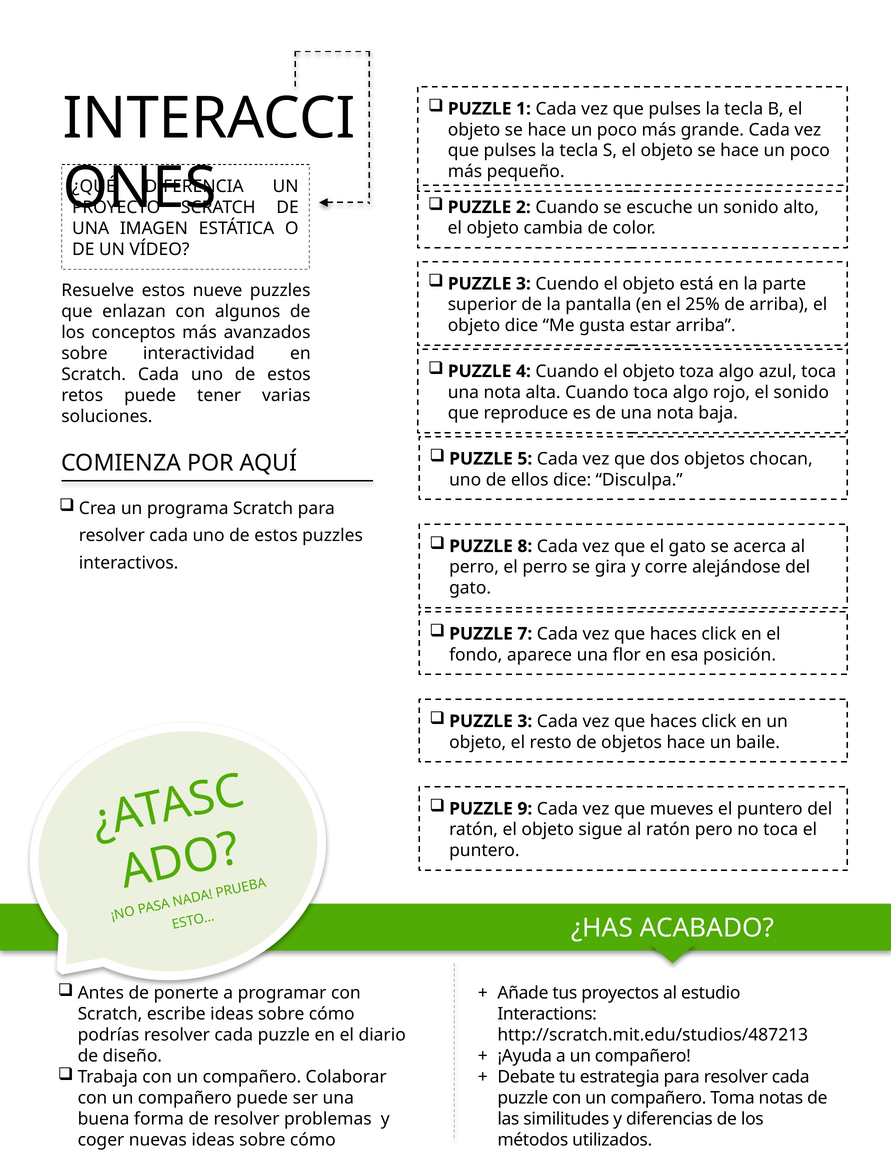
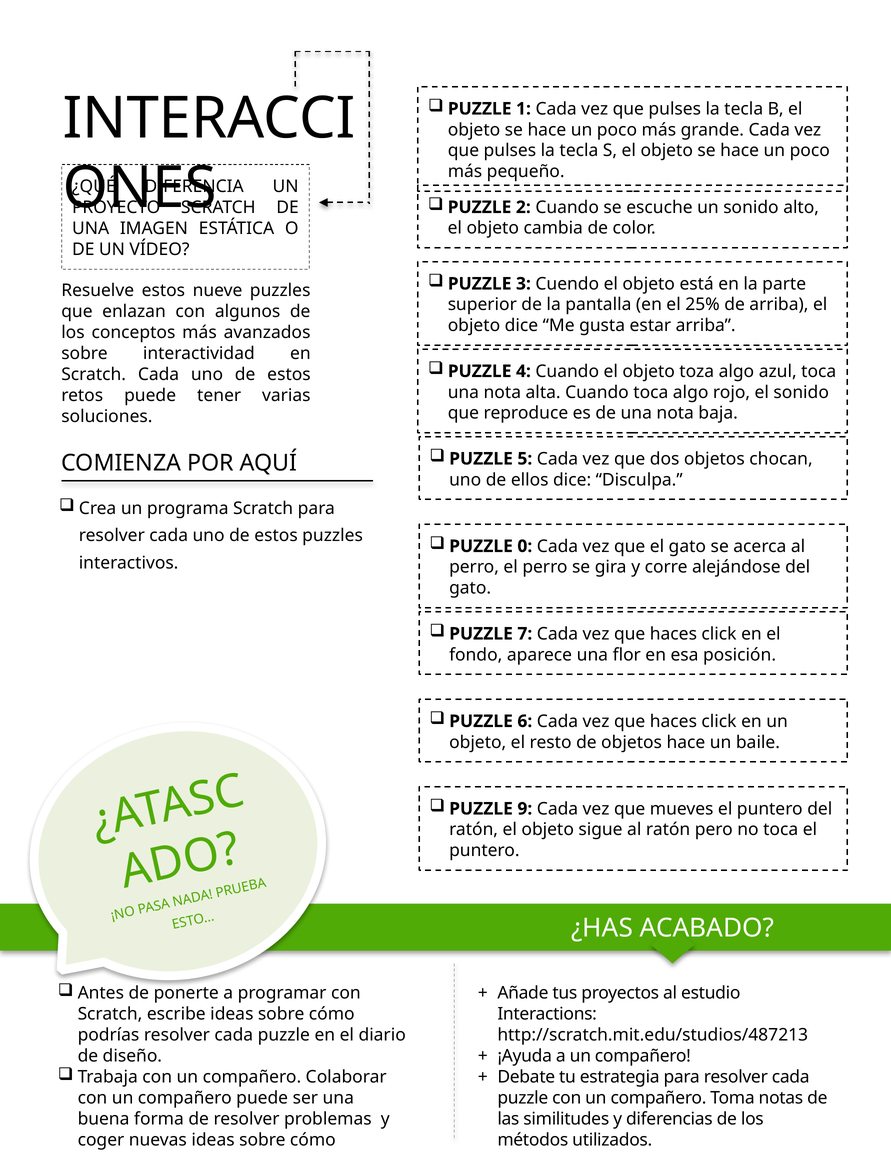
8: 8 -> 0 (525, 546)
3: 3 -> 6 (525, 721)
